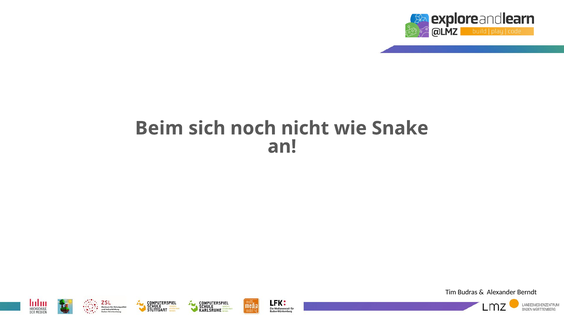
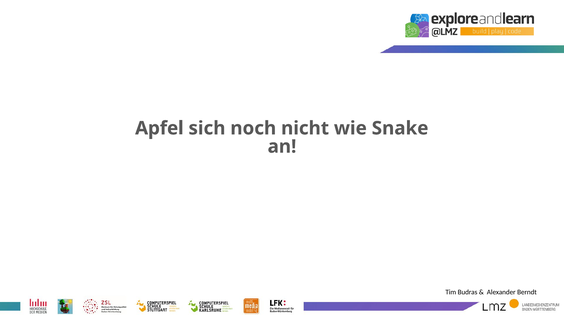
Beim: Beim -> Apfel (159, 128)
